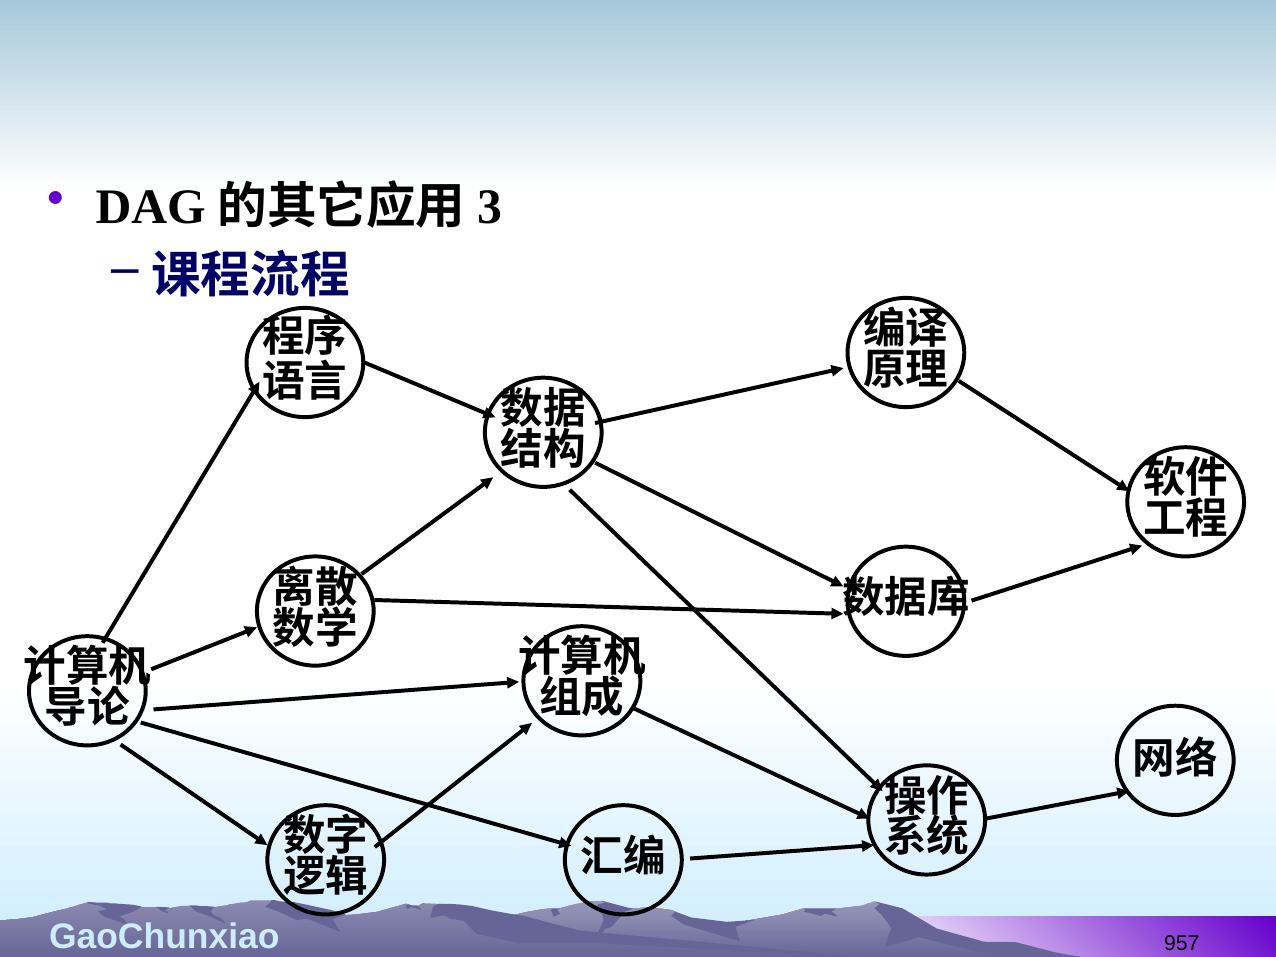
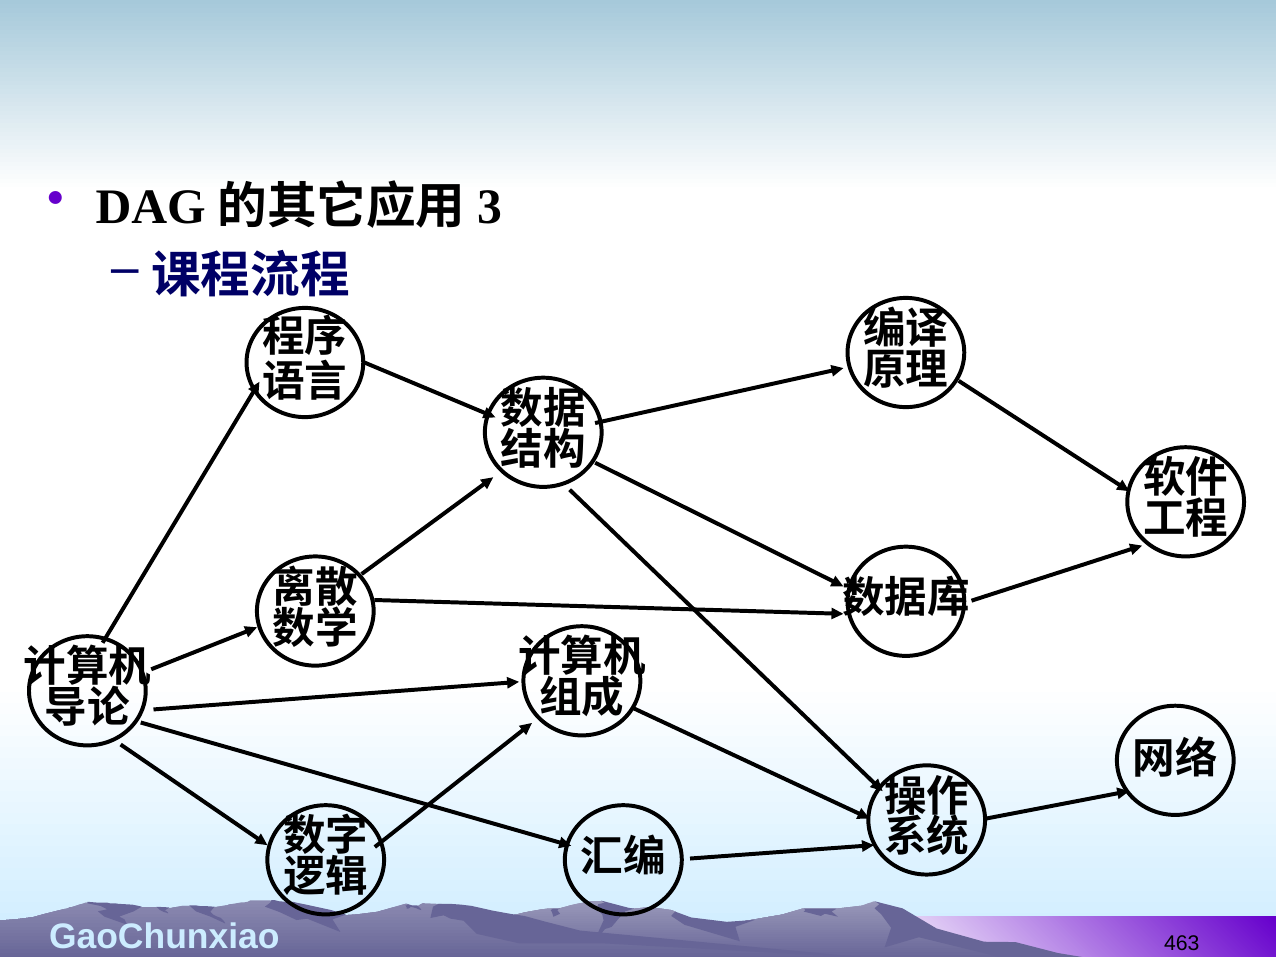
957: 957 -> 463 (1182, 943)
